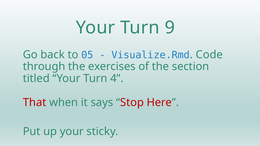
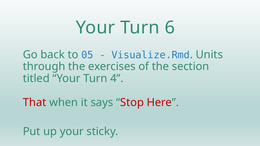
9: 9 -> 6 (170, 28)
Code: Code -> Units (209, 55)
